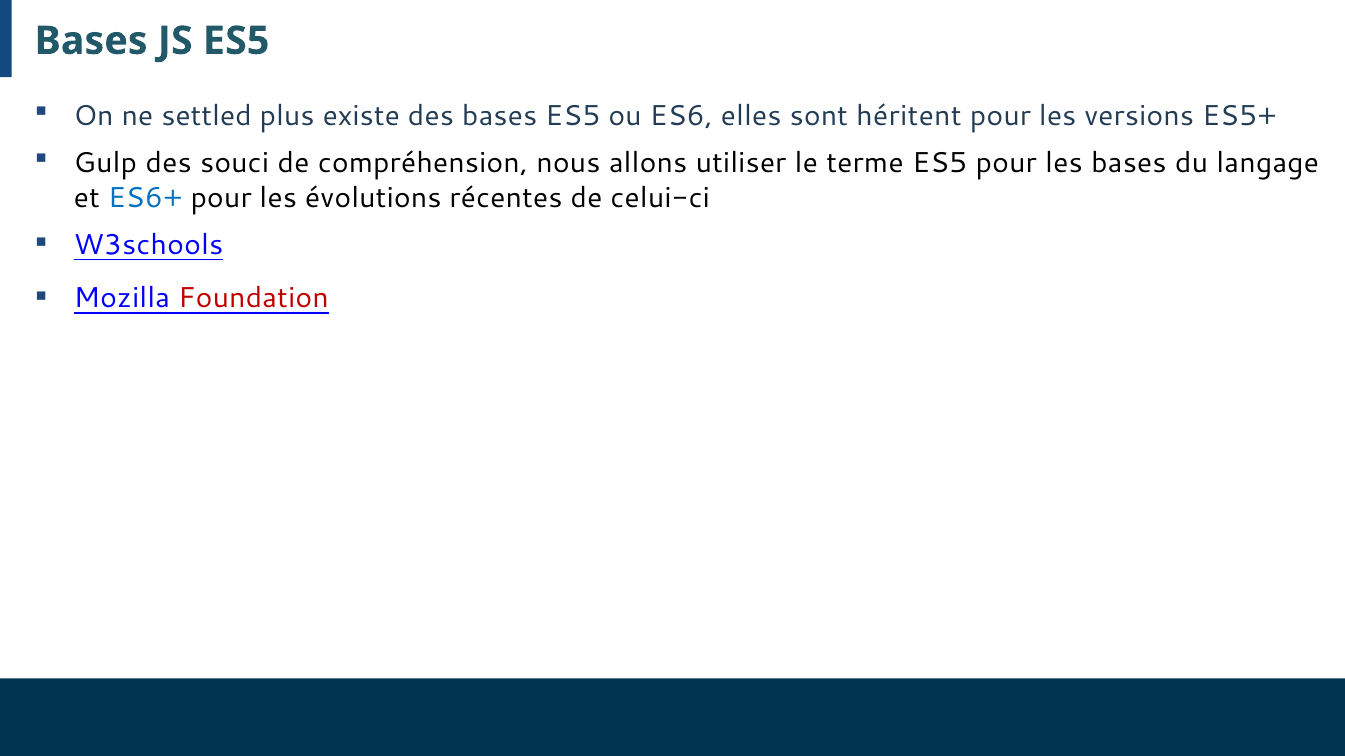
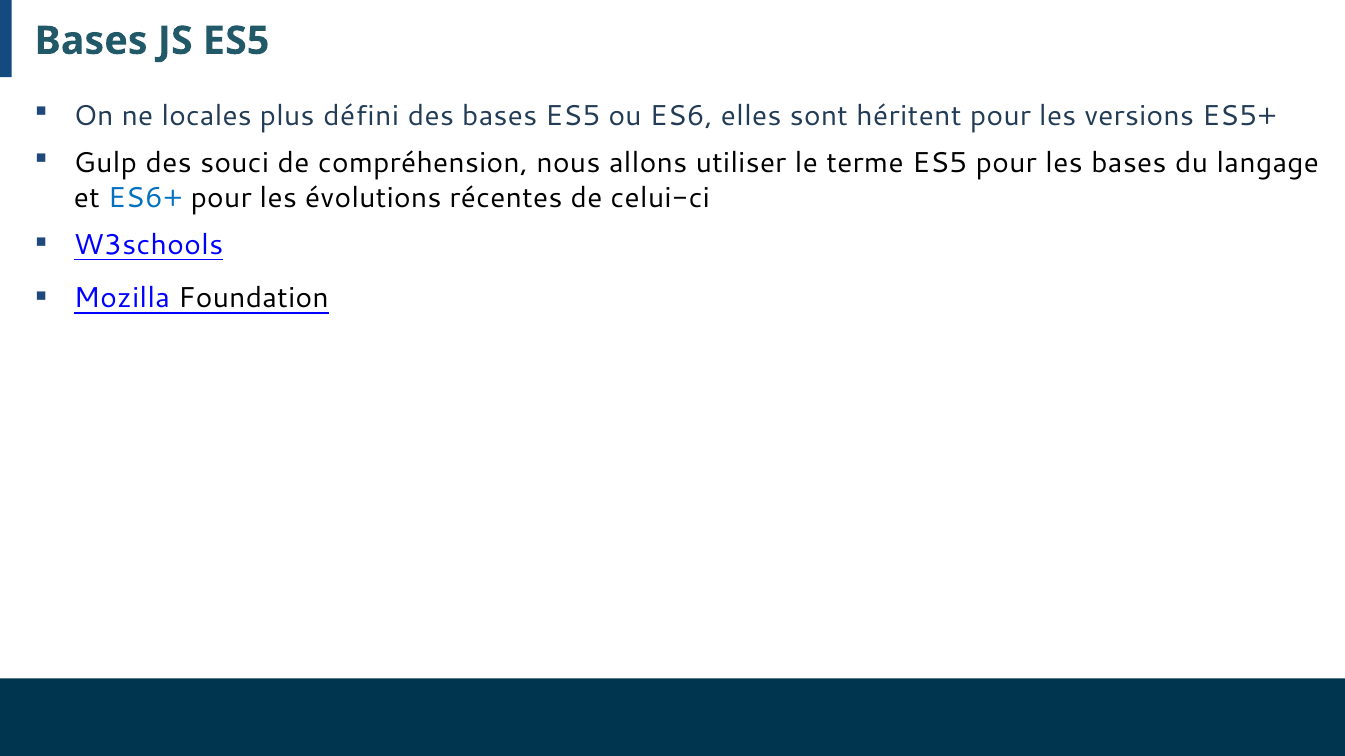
settled: settled -> locales (207, 116)
existe: existe -> défini (361, 116)
Foundation colour: red -> black (253, 299)
